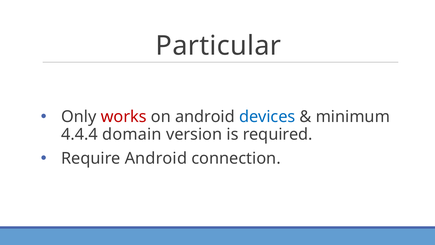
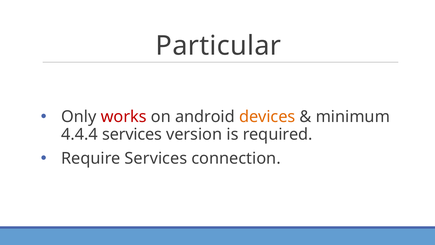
devices colour: blue -> orange (267, 117)
4.4.4 domain: domain -> services (132, 134)
Require Android: Android -> Services (156, 158)
